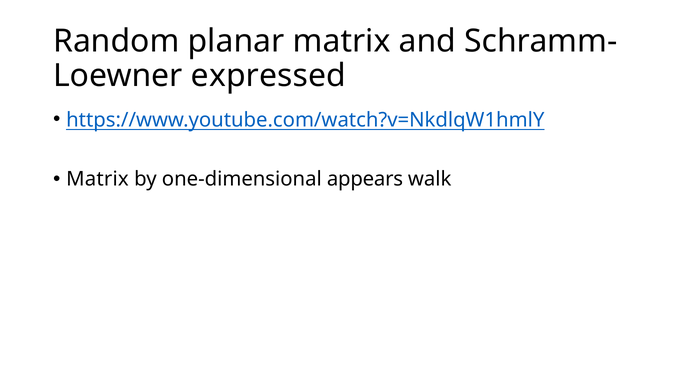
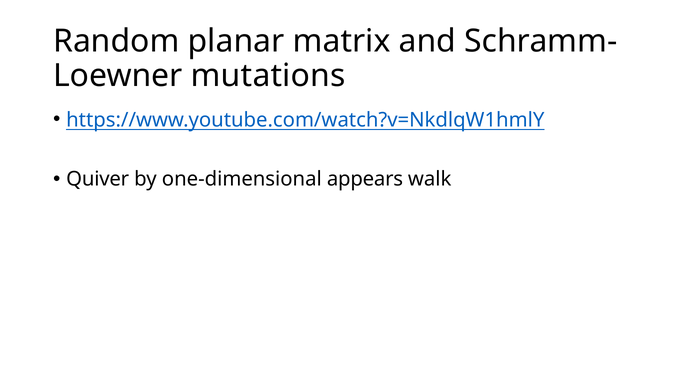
expressed: expressed -> mutations (268, 76)
Matrix: Matrix -> Quiver (98, 179)
